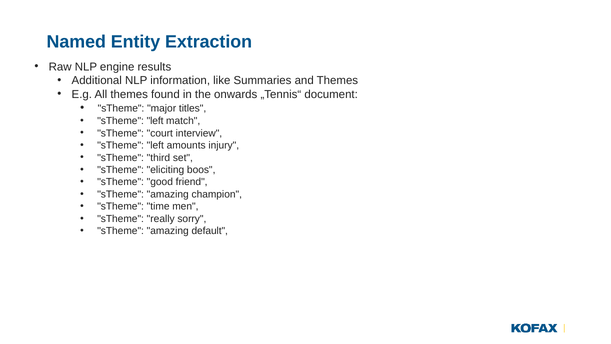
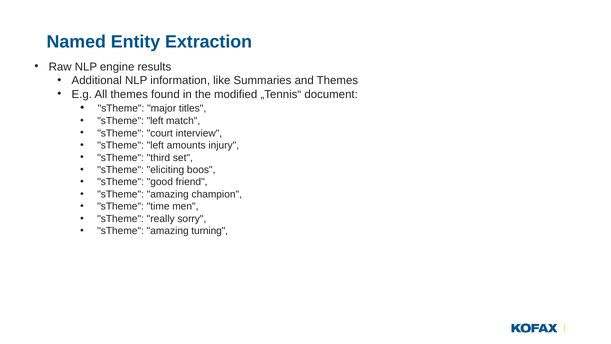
onwards: onwards -> modified (236, 94)
default: default -> turning (210, 231)
